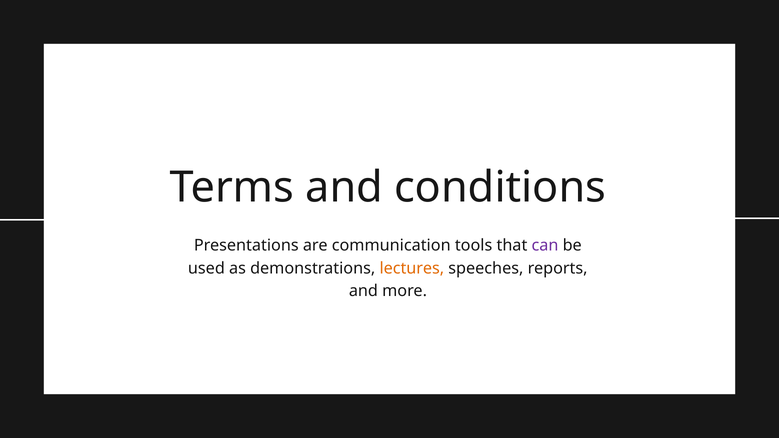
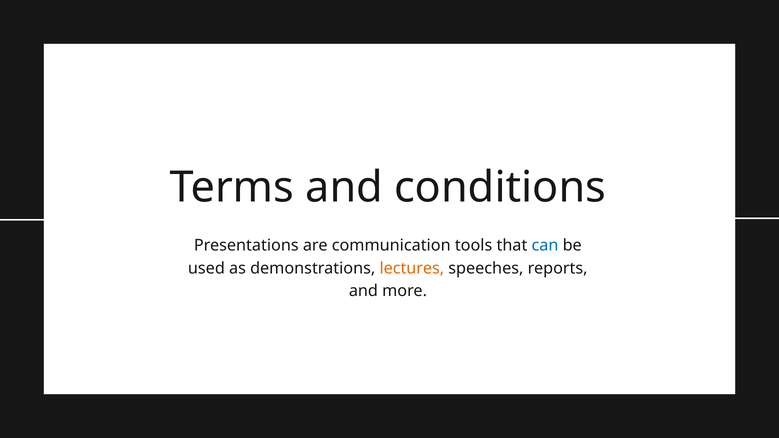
can colour: purple -> blue (545, 246)
